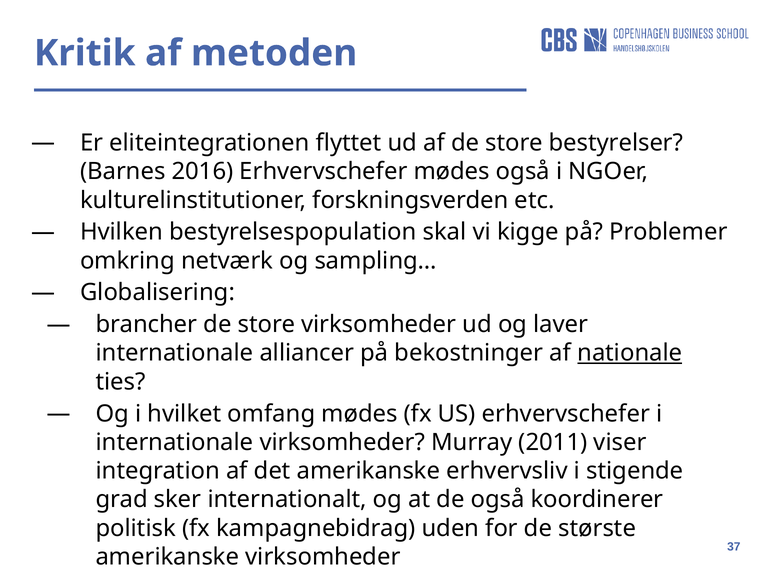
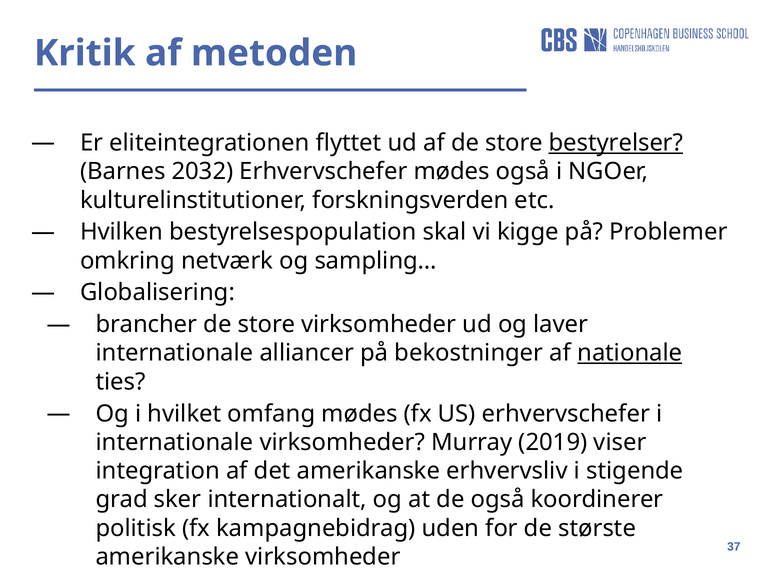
bestyrelser underline: none -> present (616, 143)
2016: 2016 -> 2032 (203, 172)
2011: 2011 -> 2019 (553, 443)
